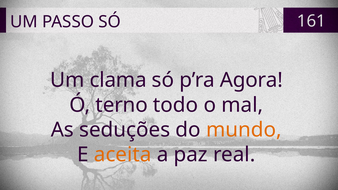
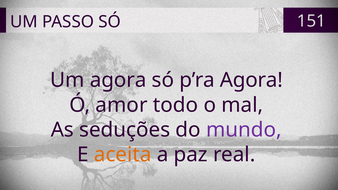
161: 161 -> 151 (311, 21)
Um clama: clama -> agora (118, 80)
terno: terno -> amor (122, 105)
mundo colour: orange -> purple (244, 130)
